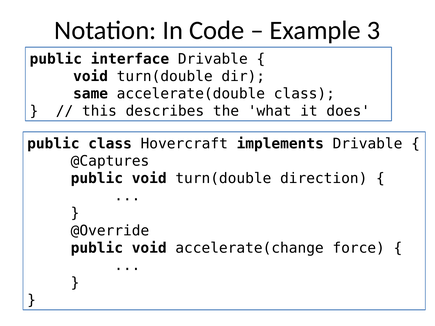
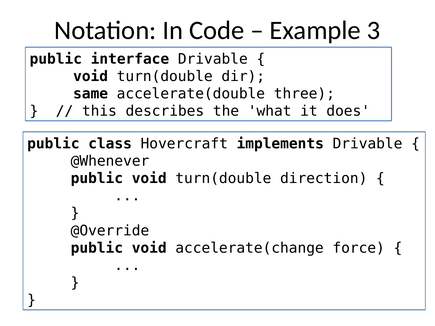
accelerate(double class: class -> three (304, 94)
@Captures: @Captures -> @Whenever (110, 161)
